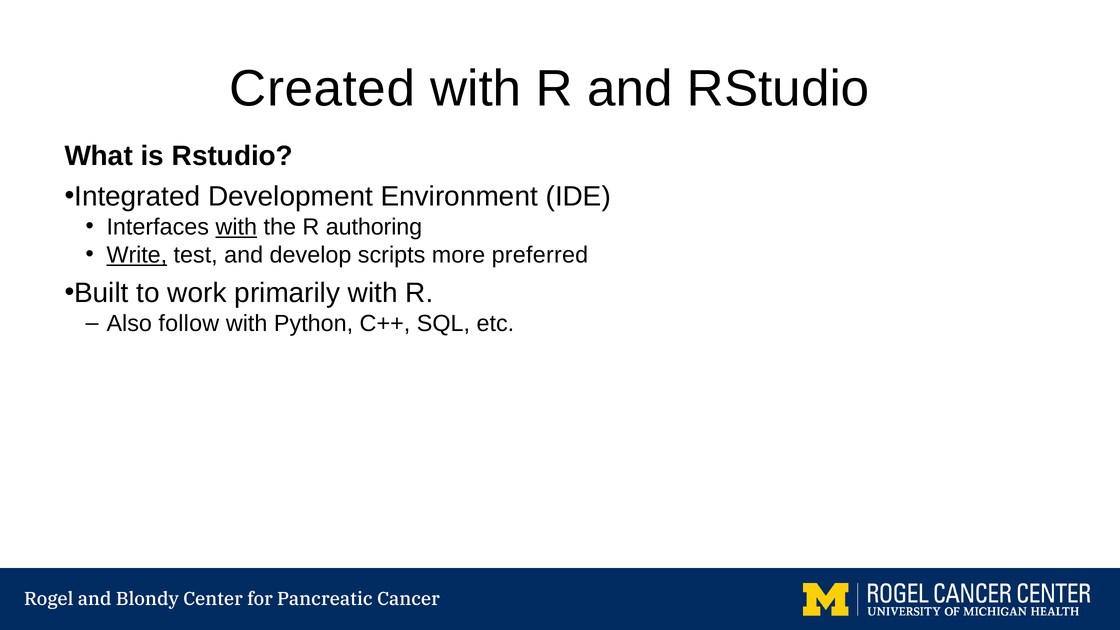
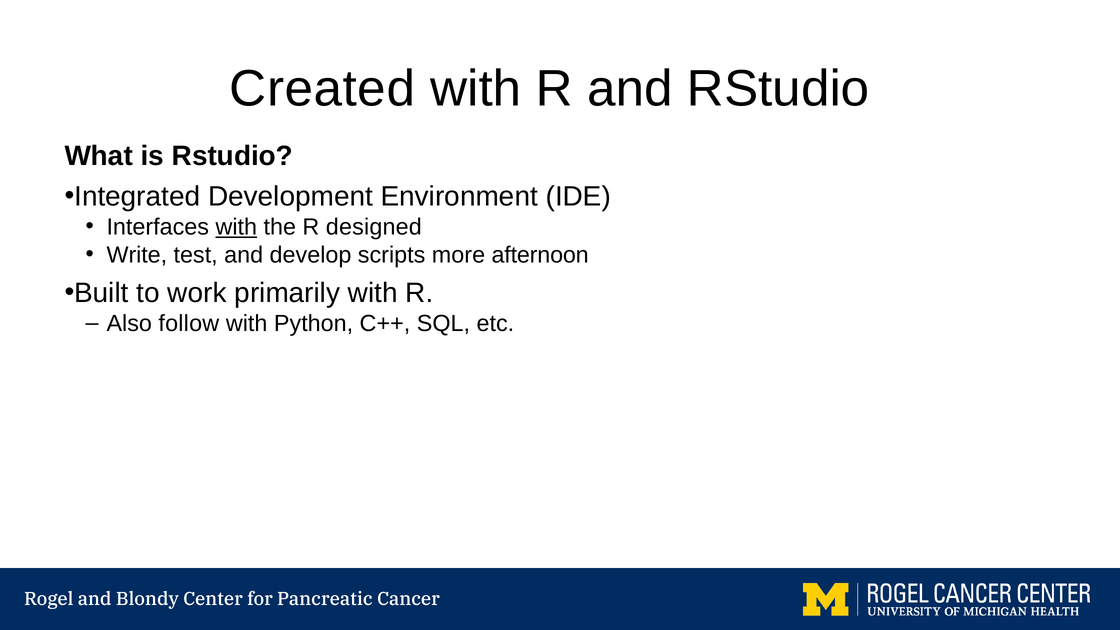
authoring: authoring -> designed (374, 227)
Write underline: present -> none (137, 255)
preferred: preferred -> afternoon (540, 255)
